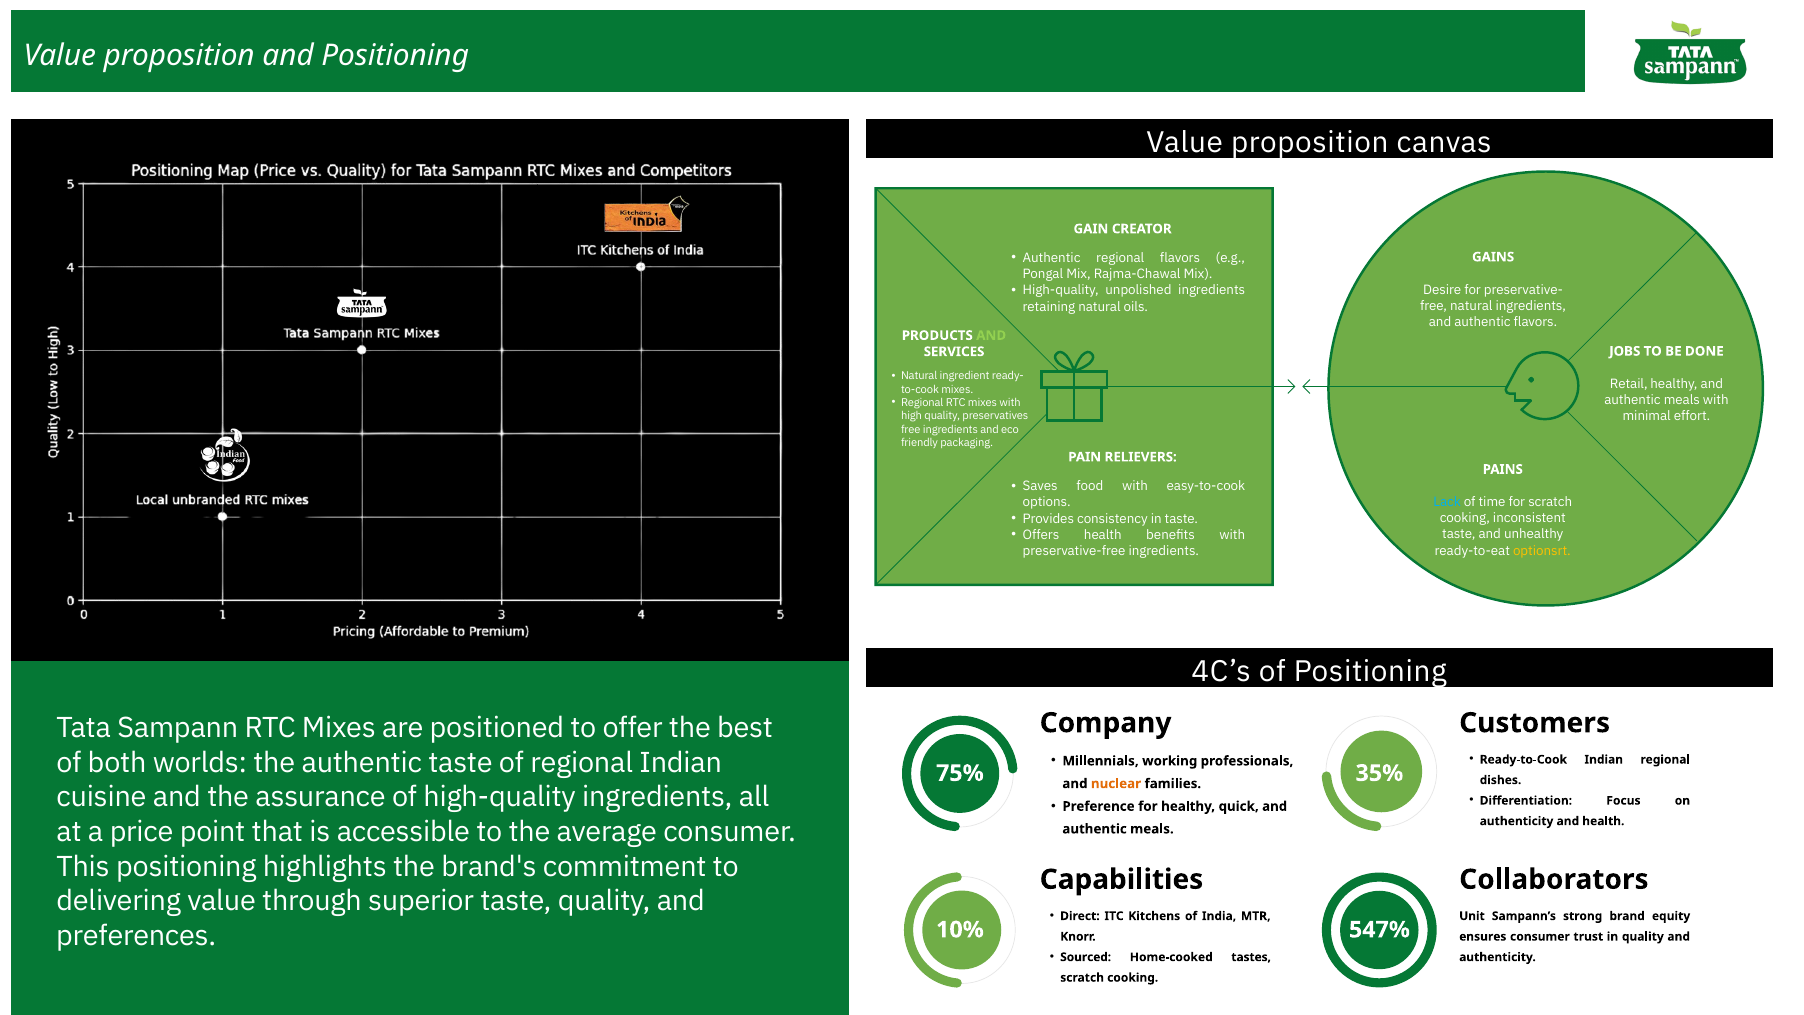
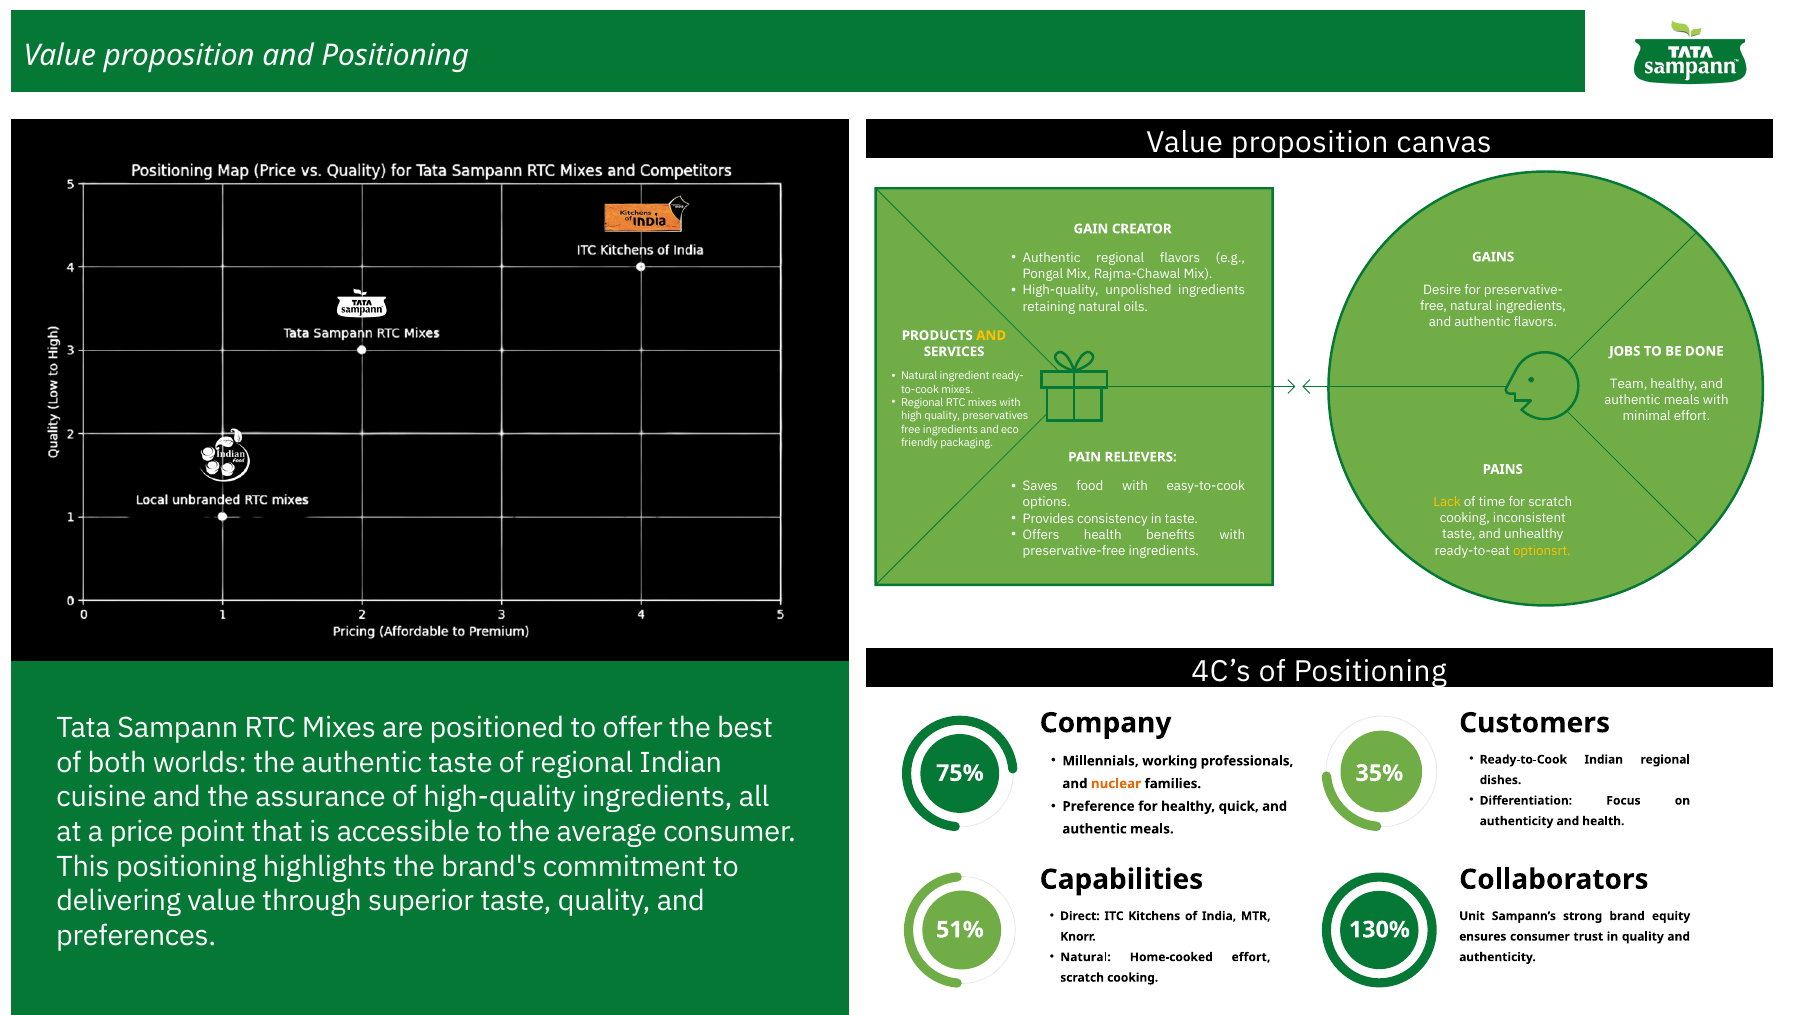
AND colour: light green -> yellow (991, 335)
Retail: Retail -> Team (1629, 384)
Lack colour: light blue -> yellow (1447, 502)
10%: 10% -> 51% (960, 930)
547%: 547% -> 130% (1379, 930)
Sourced: Sourced -> Natural (1086, 957)
Home-cooked tastes: tastes -> effort (1251, 957)
